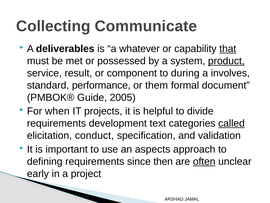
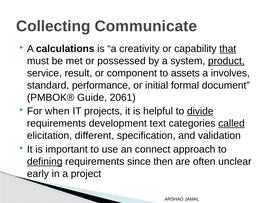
deliverables: deliverables -> calculations (65, 49)
whatever: whatever -> creativity (139, 49)
during: during -> assets (185, 73)
them: them -> initial (157, 85)
2005: 2005 -> 2061 (123, 97)
divide underline: none -> present (200, 111)
conduct: conduct -> different (94, 135)
aspects: aspects -> connect (153, 149)
defining underline: none -> present (45, 161)
often underline: present -> none (204, 161)
